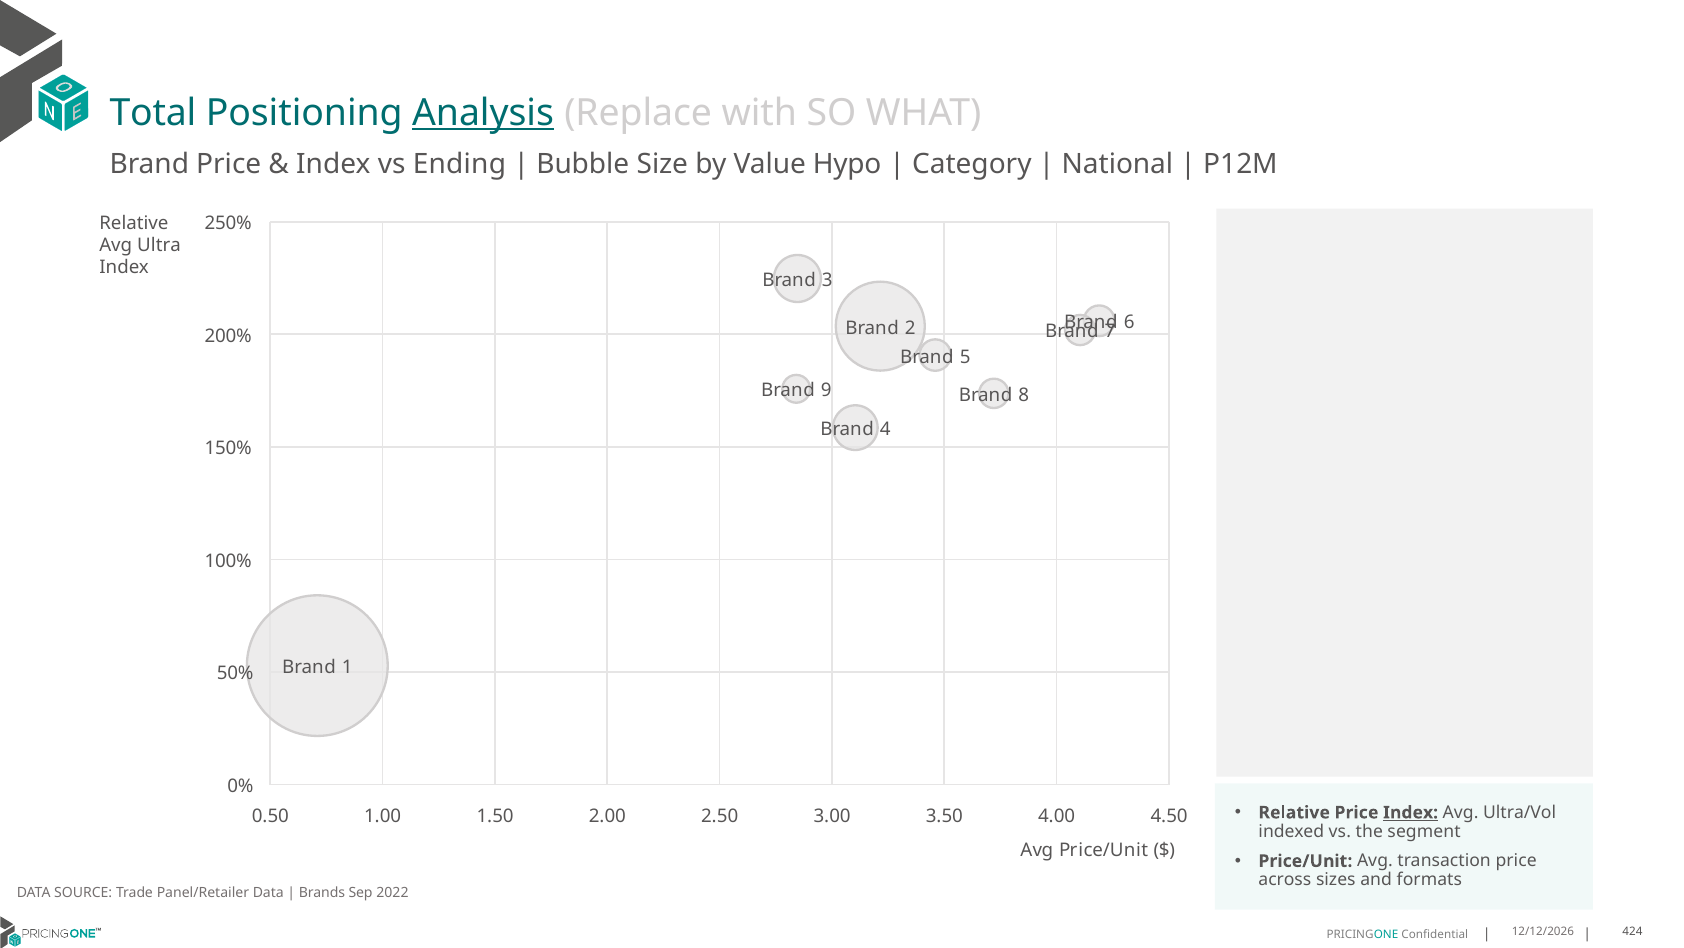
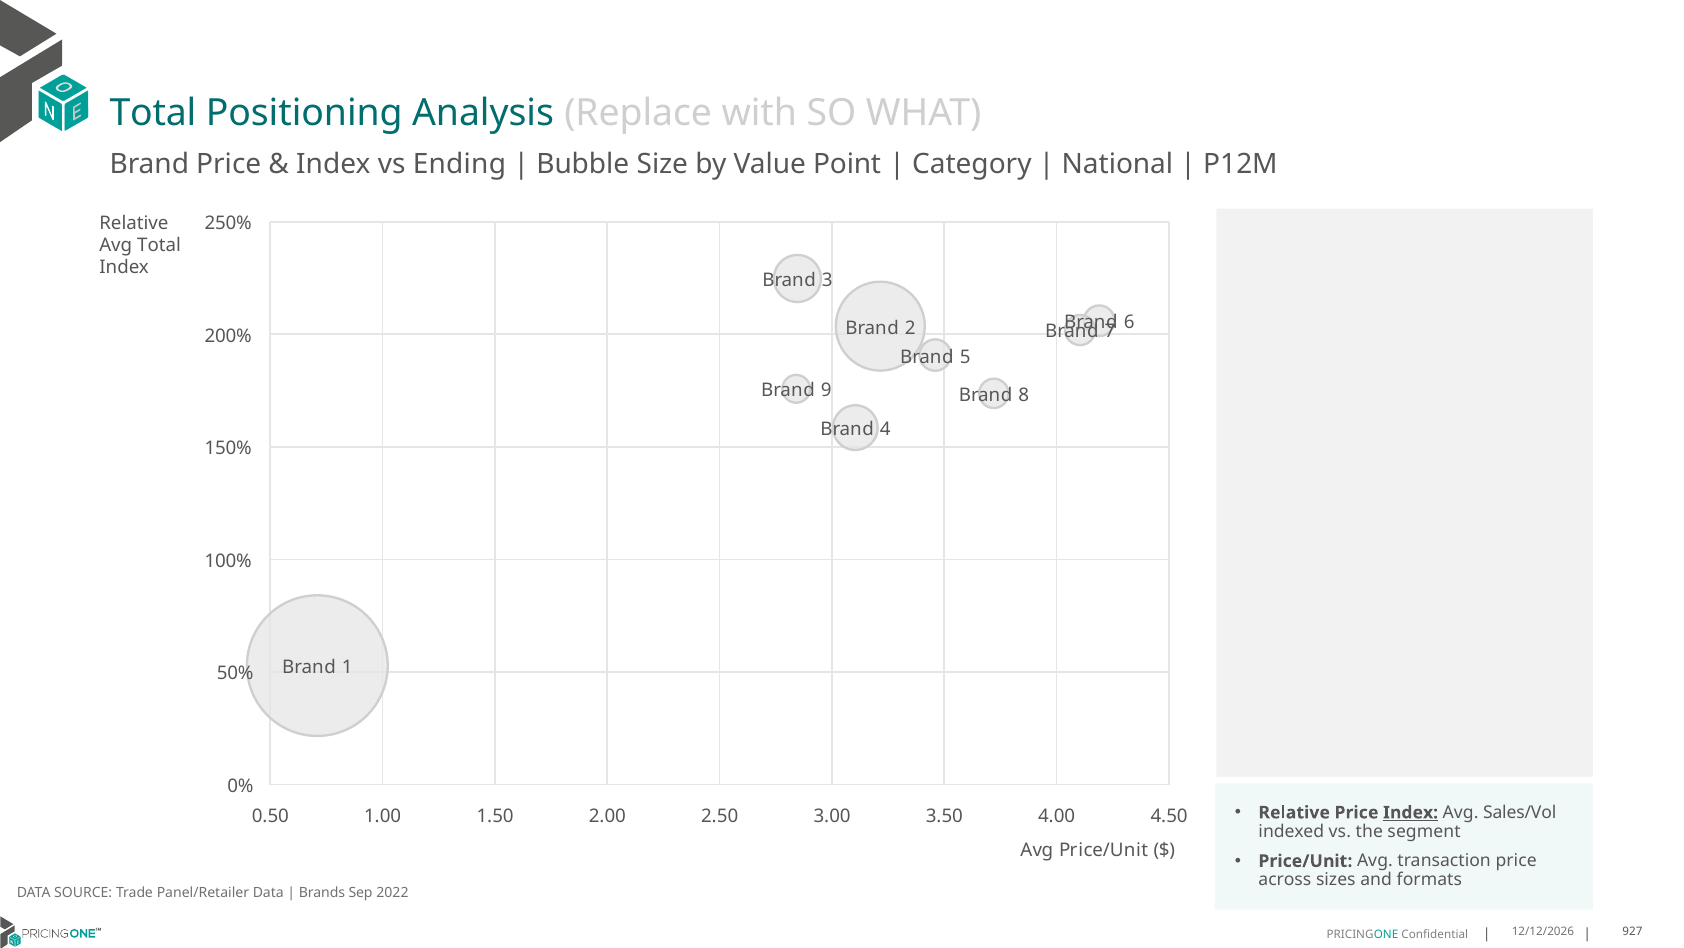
Analysis underline: present -> none (483, 113)
Hypo: Hypo -> Point (847, 164)
Avg Ultra: Ultra -> Total (159, 245)
Ultra/Vol: Ultra/Vol -> Sales/Vol (1520, 812)
424: 424 -> 927 (1632, 931)
